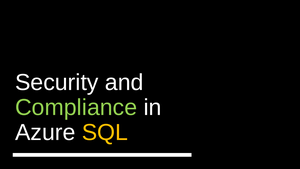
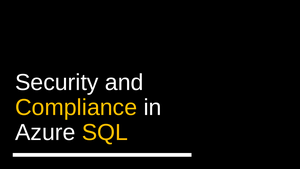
Compliance colour: light green -> yellow (76, 107)
